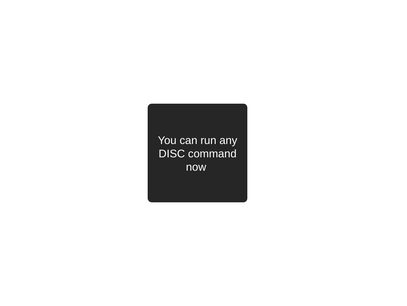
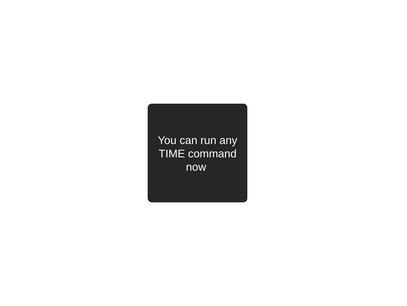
DISC: DISC -> TIME (172, 153)
